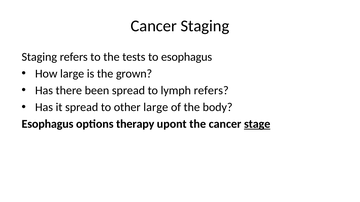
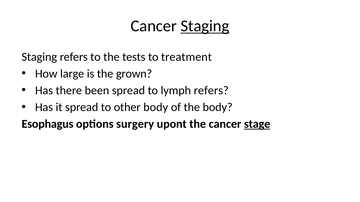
Staging underline: none -> present (205, 26)
to esophagus: esophagus -> treatment (186, 57)
other large: large -> body (156, 107)
therapy: therapy -> surgery (135, 124)
